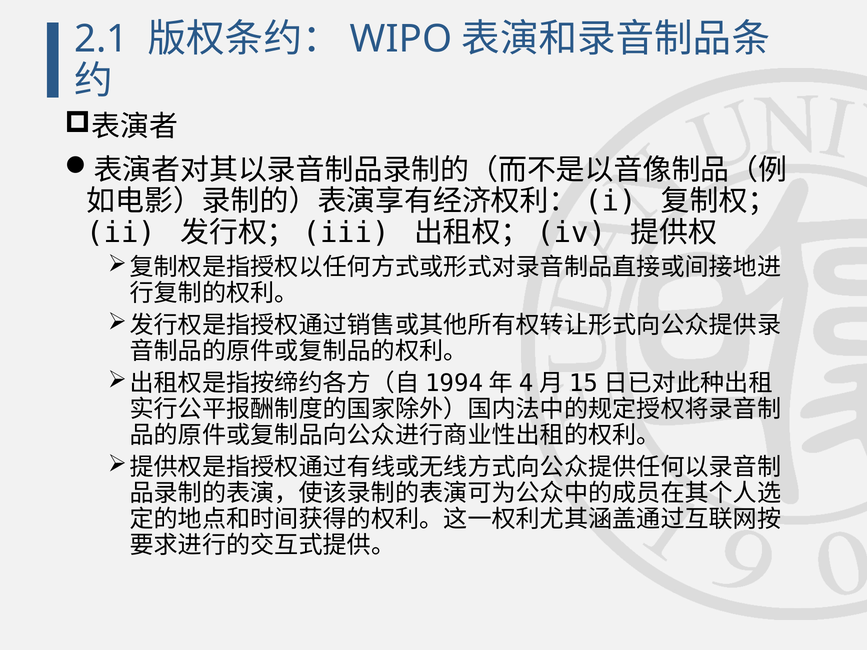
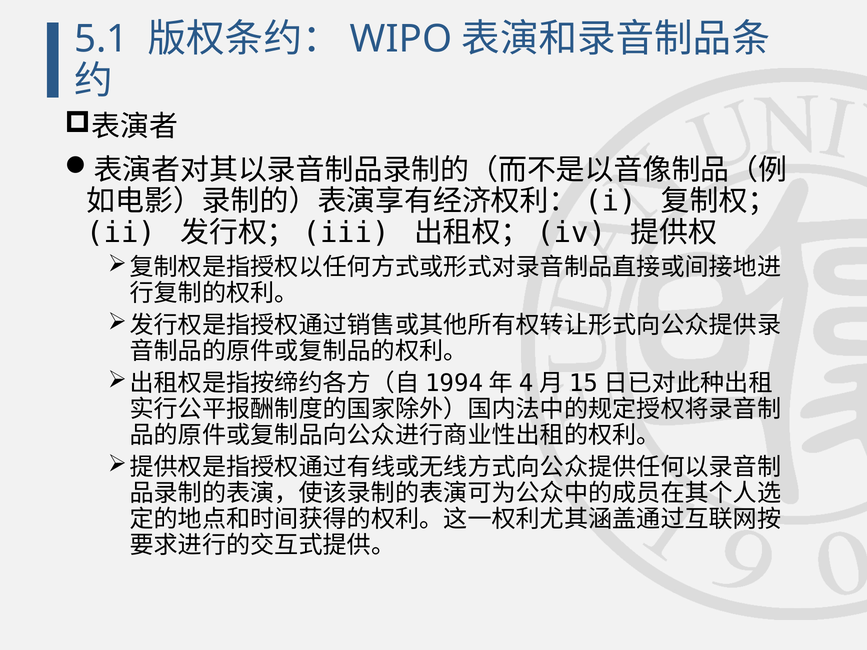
2.1: 2.1 -> 5.1 (101, 39)
